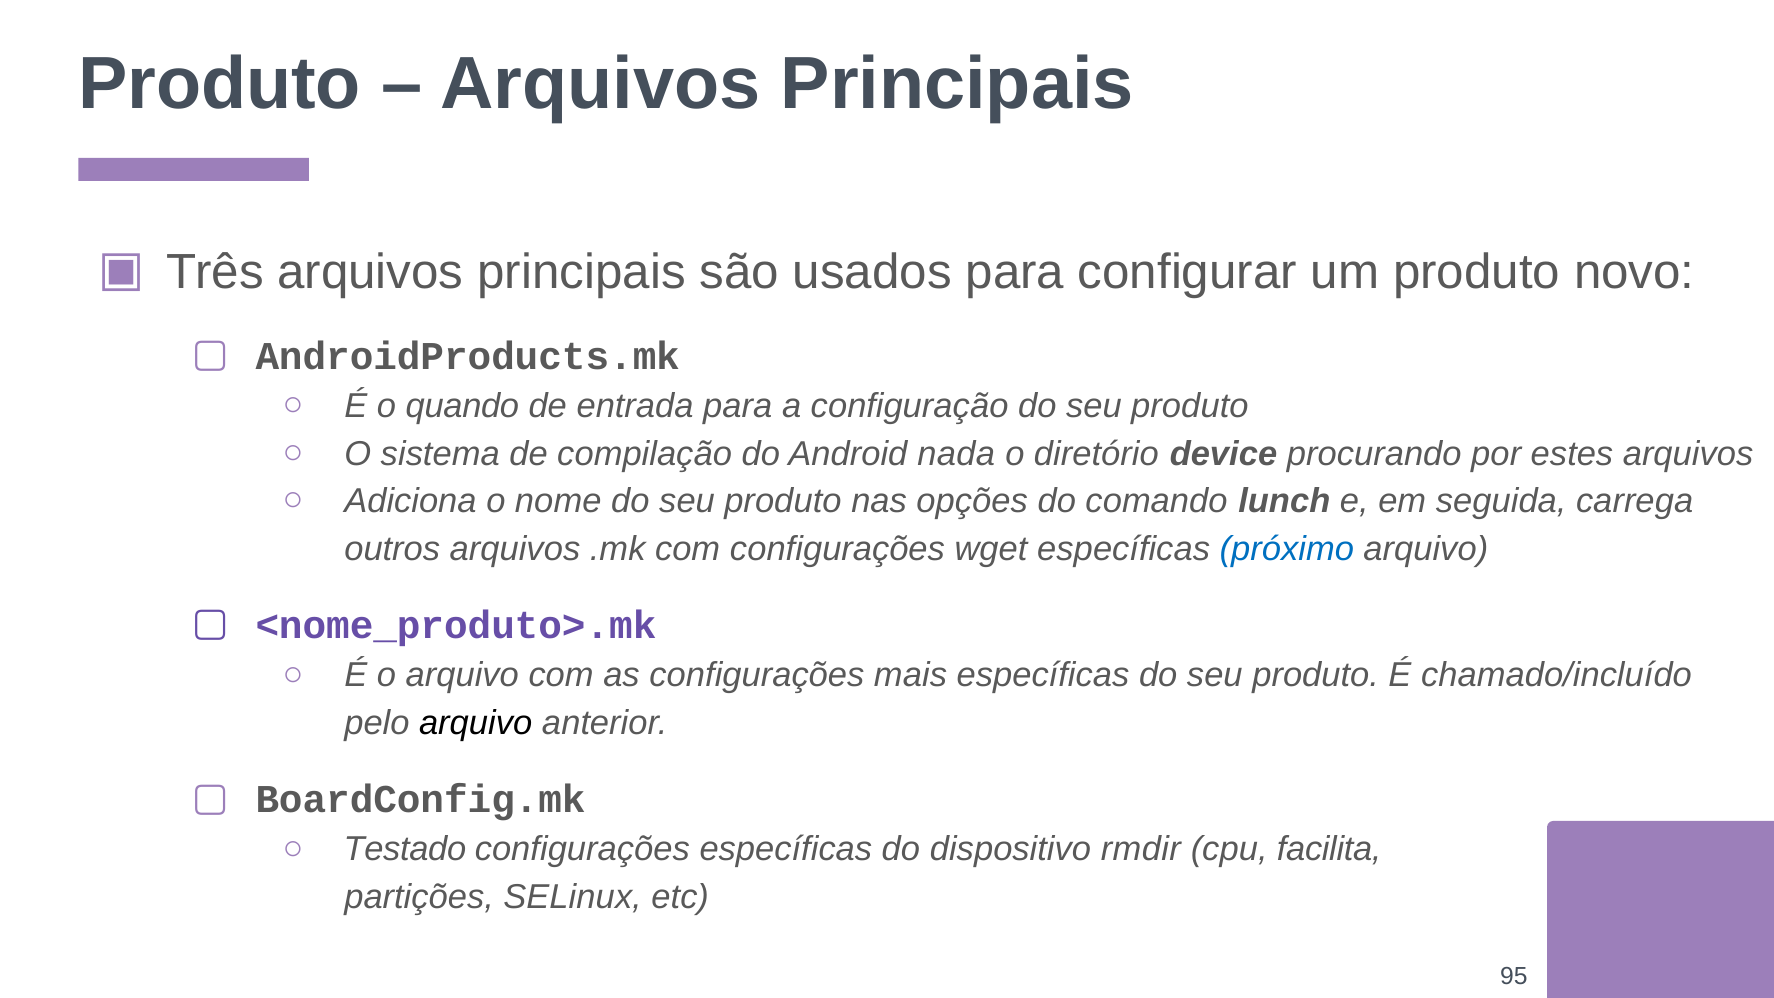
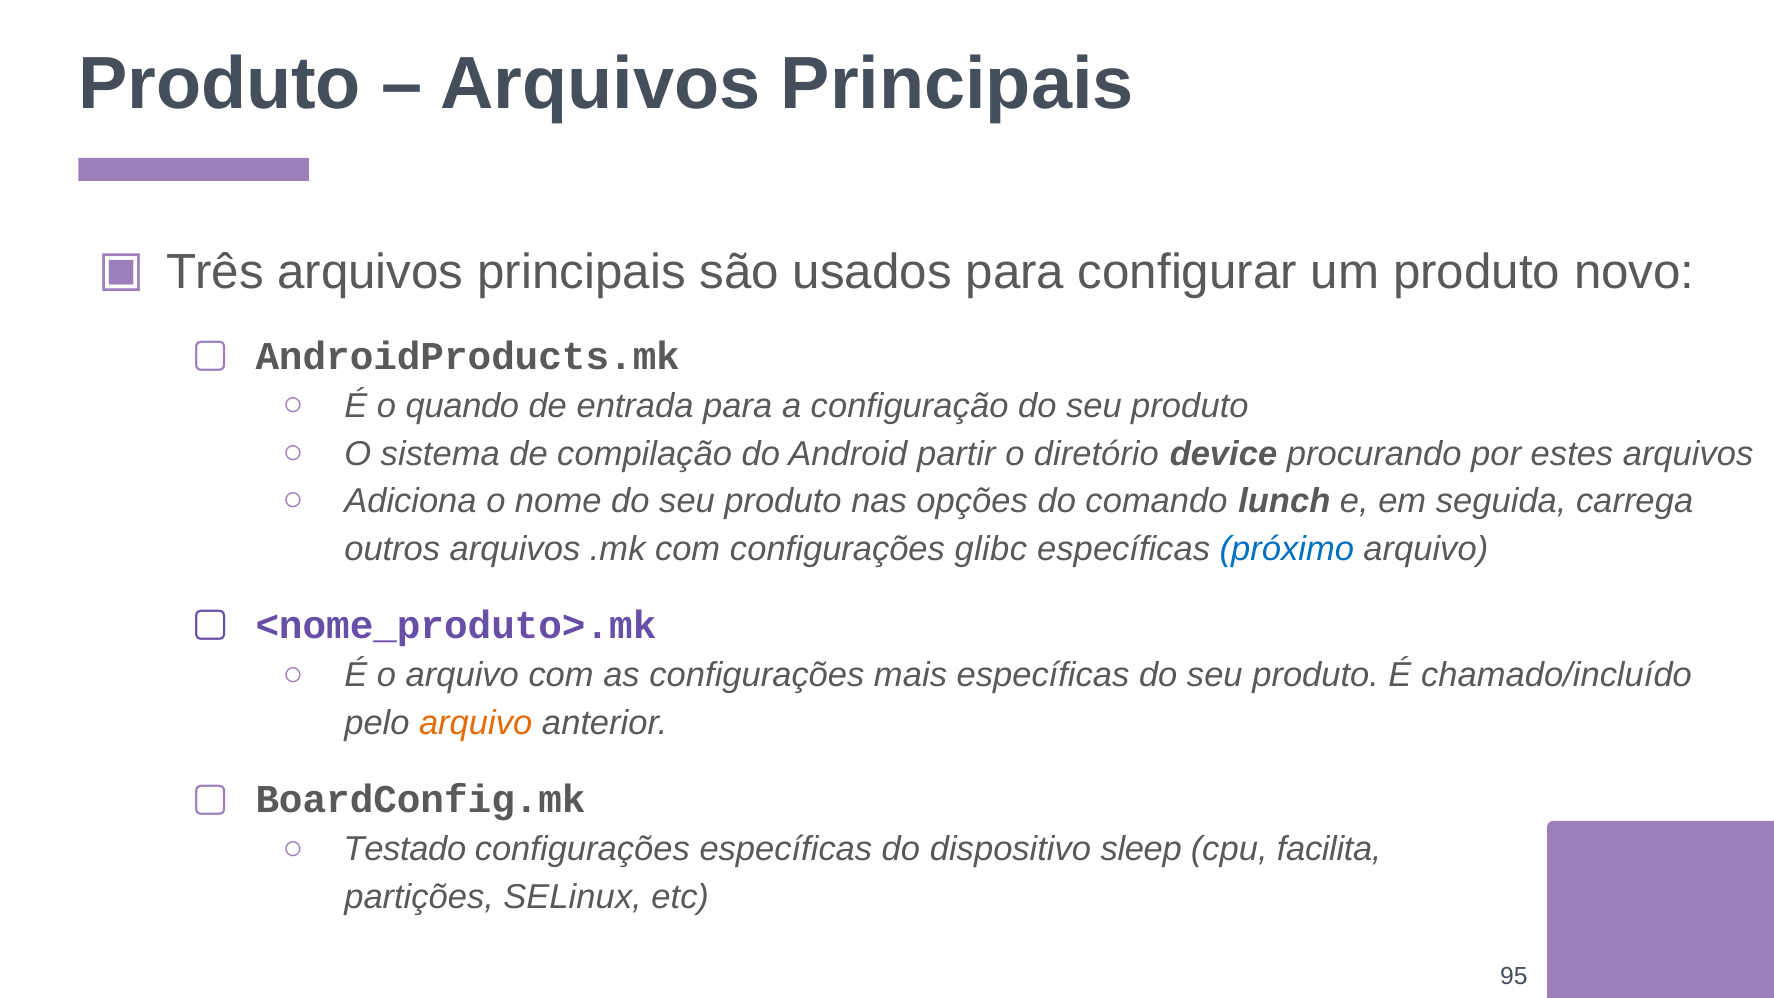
nada: nada -> partir (956, 454)
wget: wget -> glibc (991, 549)
arquivo colour: black -> orange (476, 723)
rmdir: rmdir -> sleep (1141, 849)
